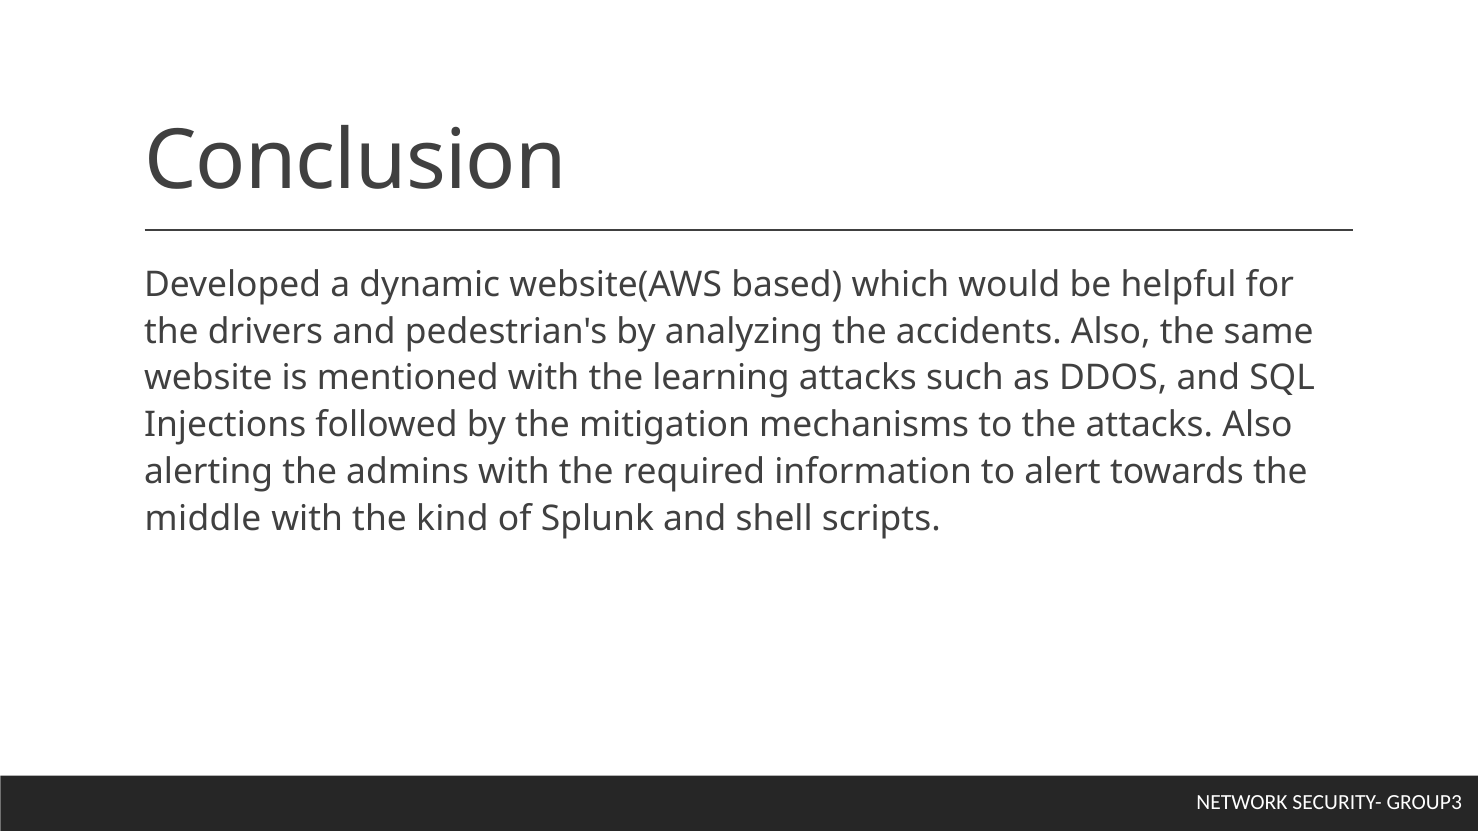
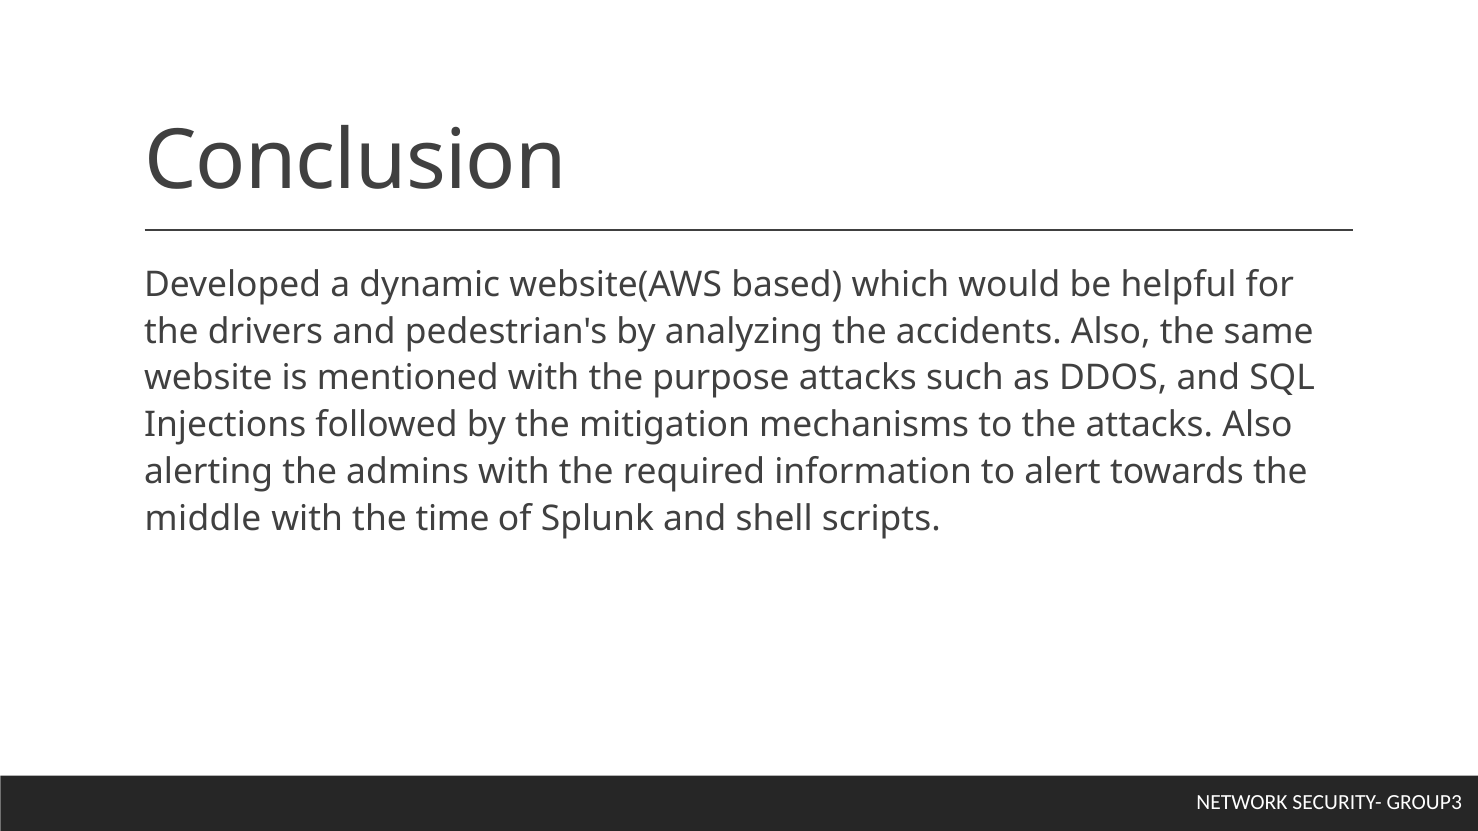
learning: learning -> purpose (721, 378)
kind: kind -> time (453, 519)
